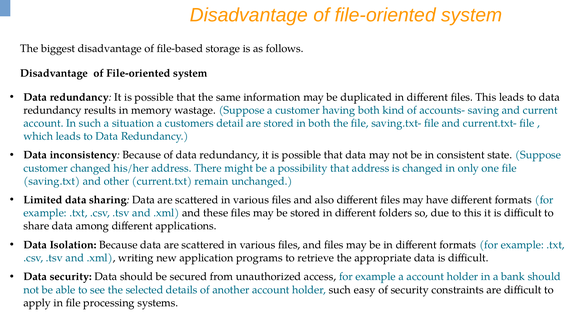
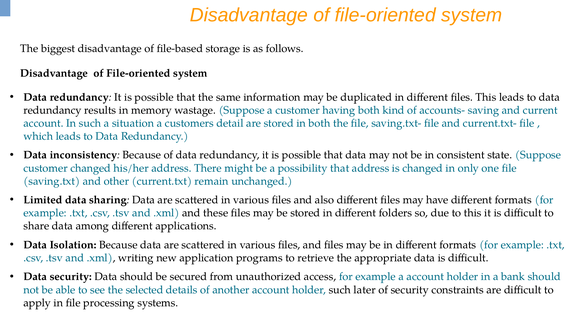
easy: easy -> later (365, 289)
